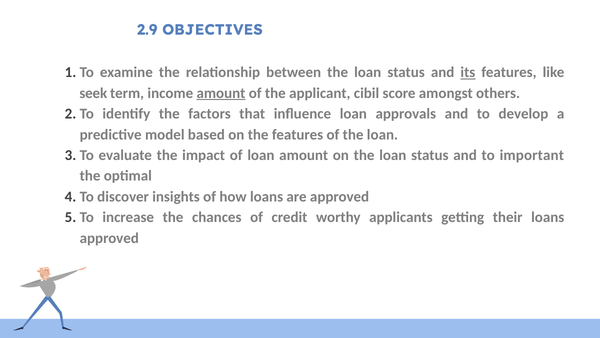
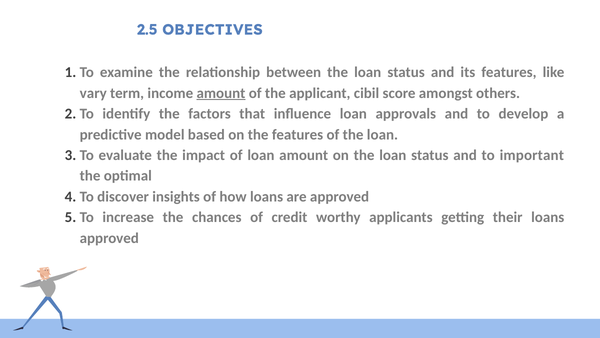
2.9: 2.9 -> 2.5 (147, 30)
its underline: present -> none (468, 72)
seek: seek -> vary (93, 93)
